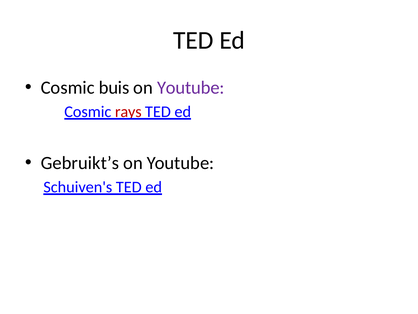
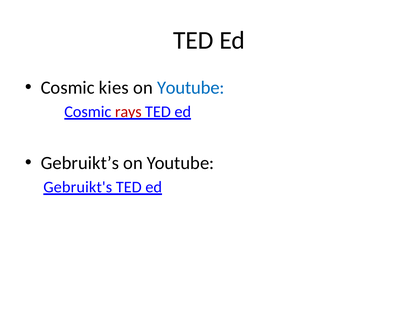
buis: buis -> kies (114, 88)
Youtube colour: purple -> blue (191, 88)
Schuiven's: Schuiven's -> Gebruikt's (78, 187)
